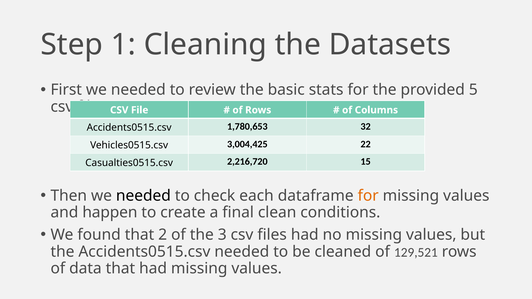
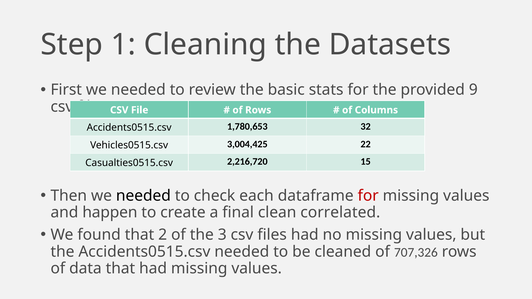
5: 5 -> 9 (473, 90)
for colour: orange -> red (368, 196)
conditions: conditions -> correlated (340, 213)
129,521: 129,521 -> 707,326 (416, 252)
